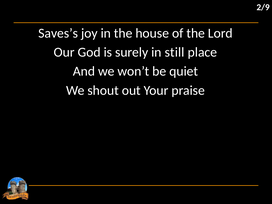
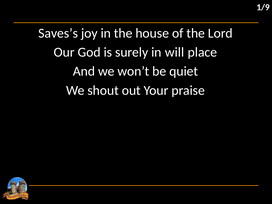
2/9: 2/9 -> 1/9 (263, 7)
still: still -> will (175, 52)
